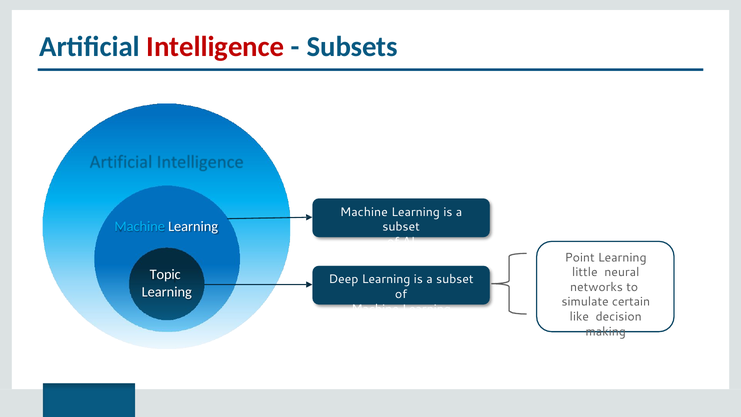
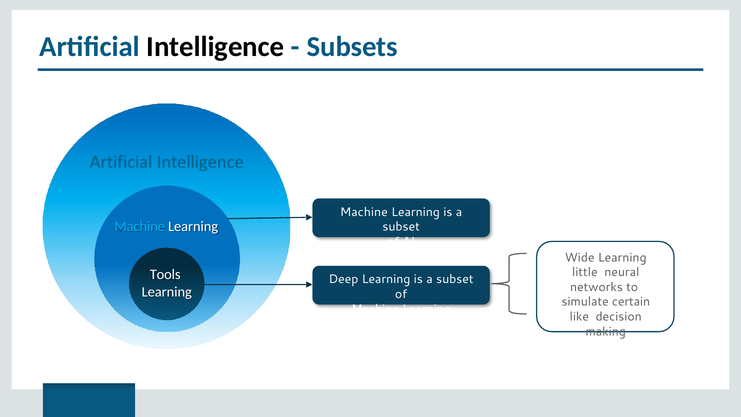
Intelligence colour: red -> black (215, 47)
Point: Point -> Wide (580, 257)
Topic: Topic -> Tools (165, 274)
